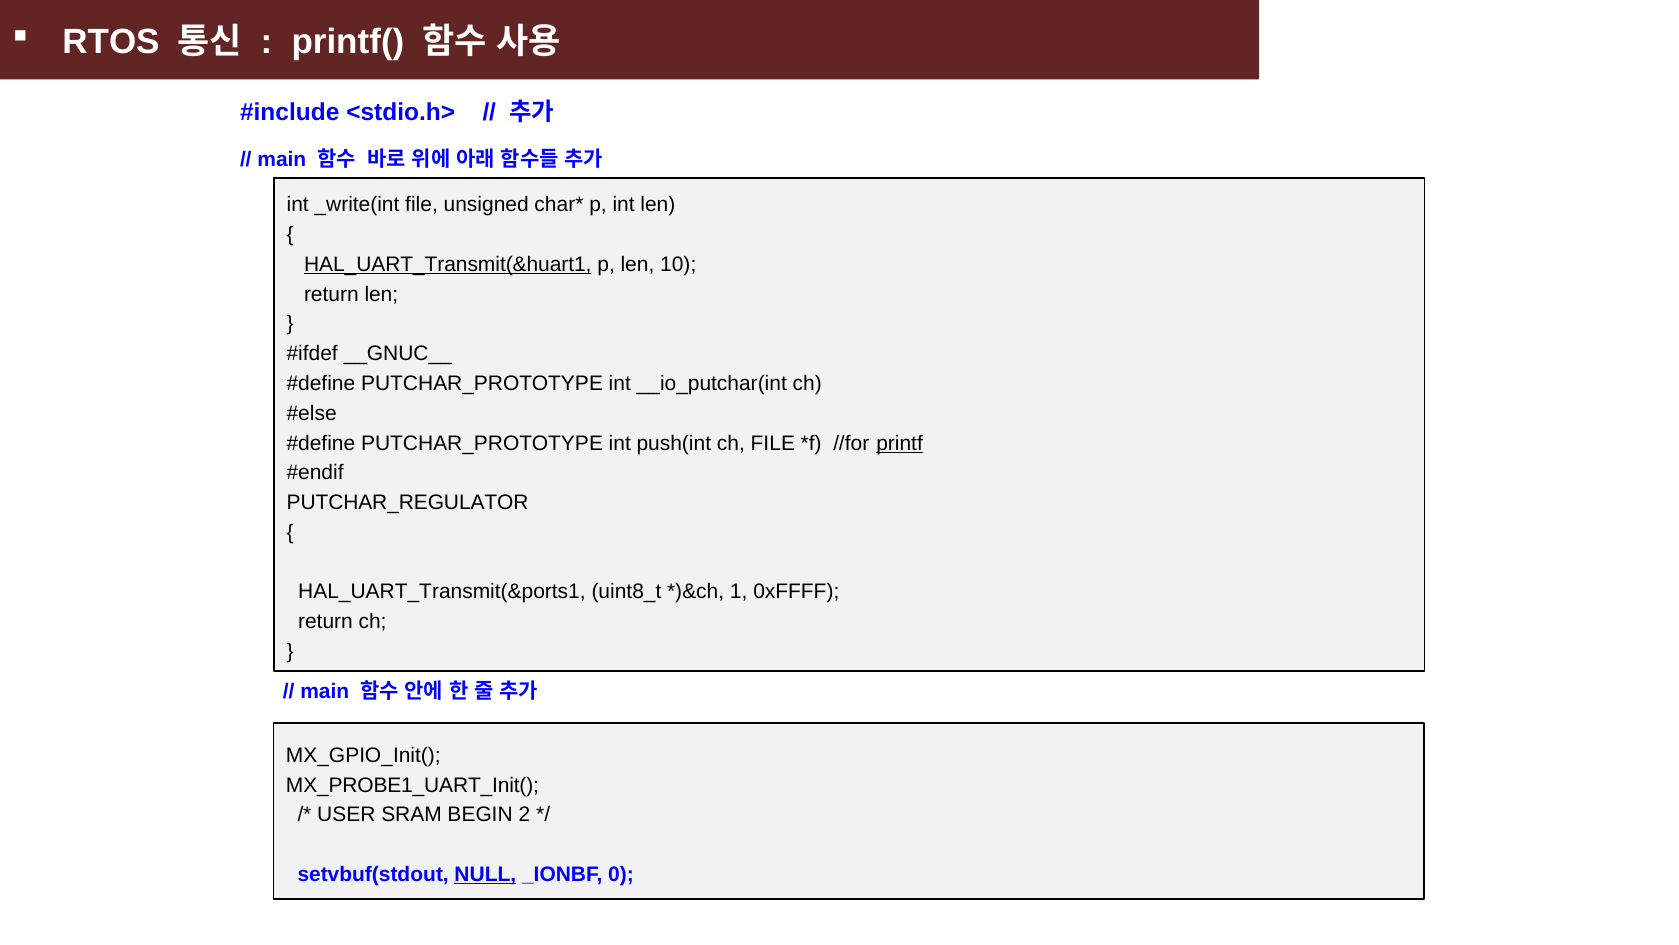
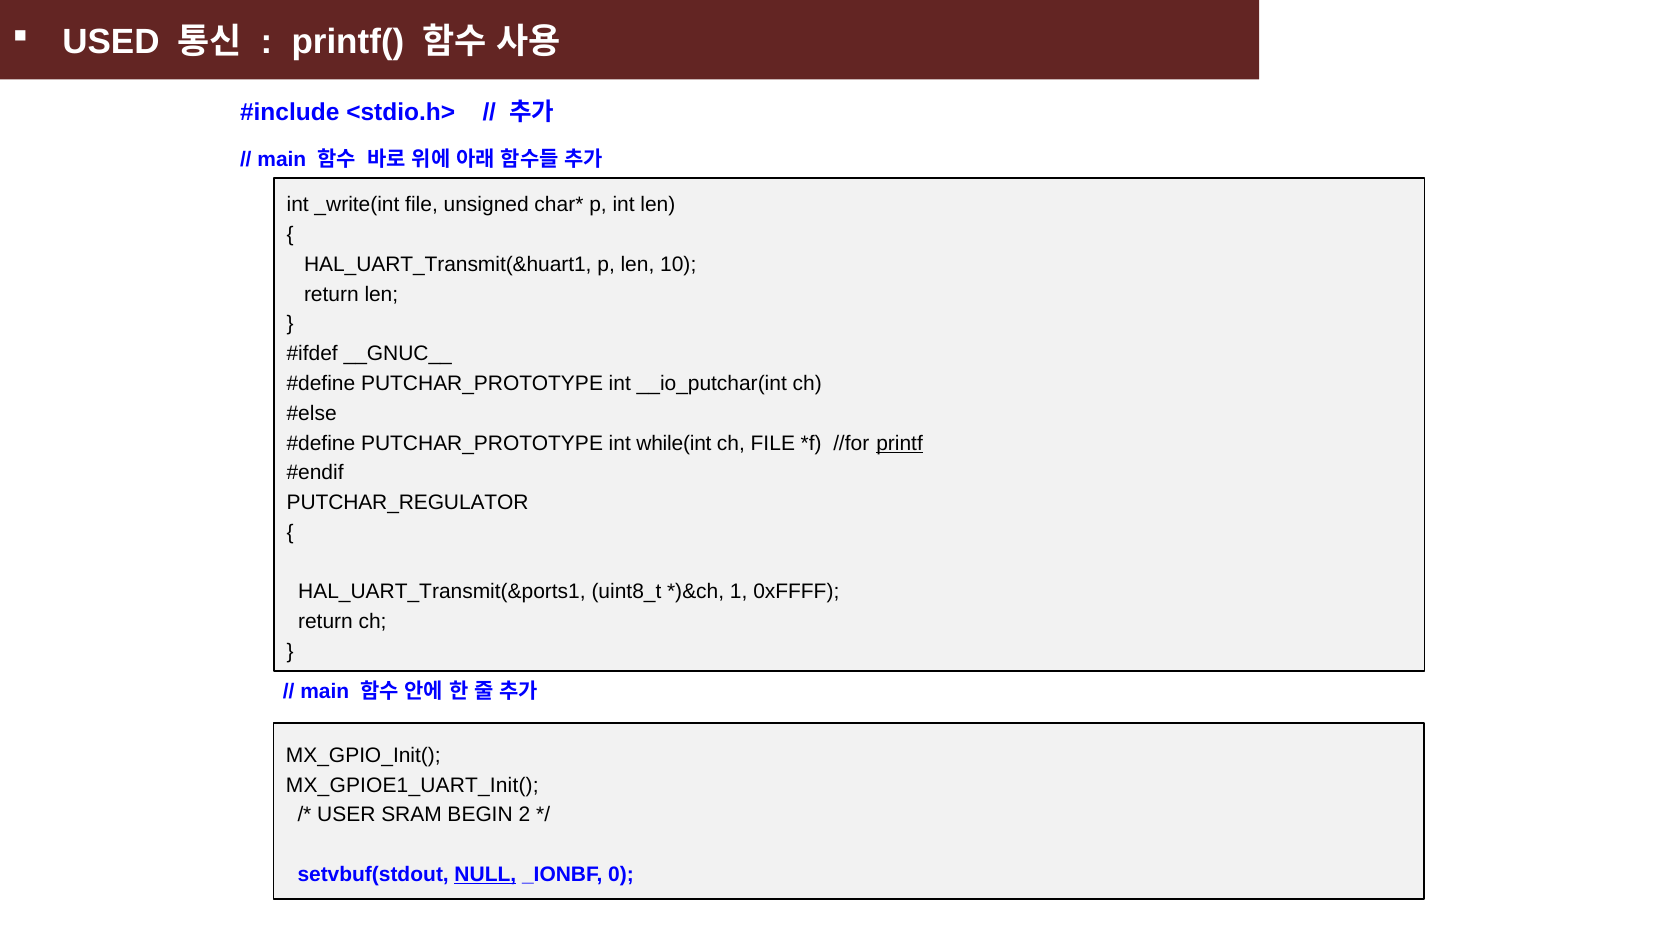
RTOS: RTOS -> USED (111, 42)
HAL_UART_Transmit(&huart1 underline: present -> none (448, 264)
push(int: push(int -> while(int (674, 443)
MX_PROBE1_UART_Init(: MX_PROBE1_UART_Init( -> MX_GPIOE1_UART_Init( (412, 785)
